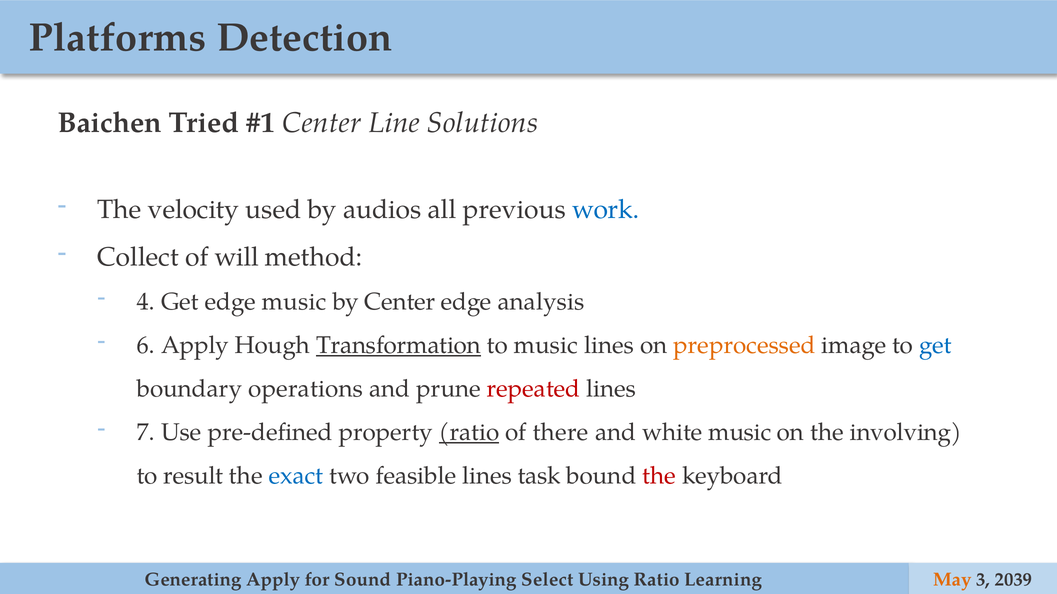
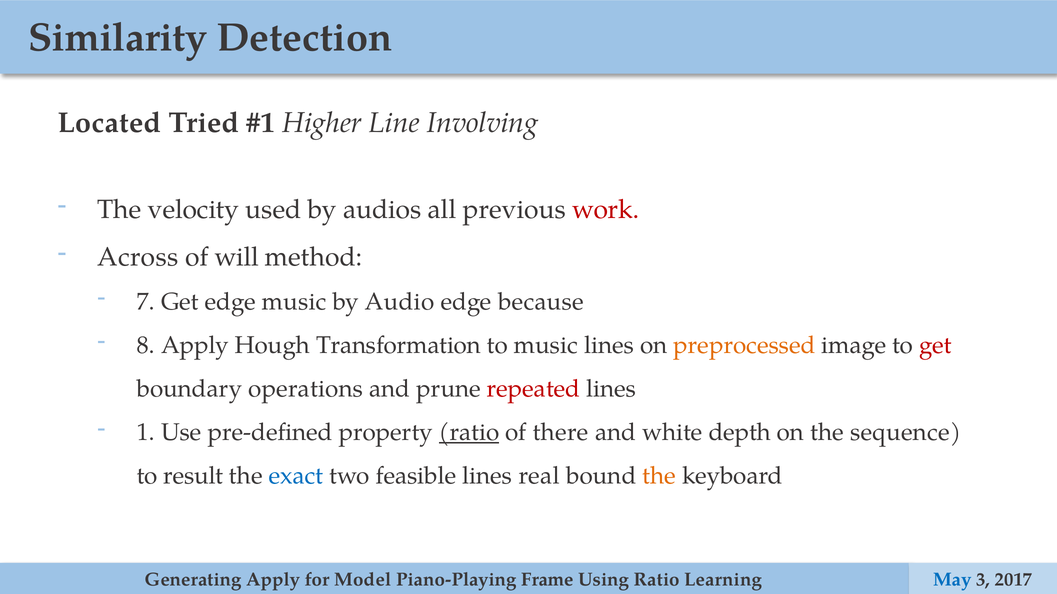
Platforms: Platforms -> Similarity (118, 38)
Baichen: Baichen -> Located (109, 123)
Center: Center -> Higher (322, 123)
Solutions: Solutions -> Involving (483, 123)
work colour: blue -> red (606, 210)
Collect: Collect -> Across (138, 257)
4: 4 -> 7 (146, 302)
by Center: Center -> Audio (400, 302)
analysis: analysis -> because (541, 302)
6: 6 -> 8 (146, 346)
Transformation underline: present -> none (399, 346)
get colour: blue -> red (935, 346)
7: 7 -> 1 (146, 433)
white music: music -> depth (740, 433)
involving: involving -> sequence (906, 433)
task: task -> real (539, 476)
the colour: red -> orange (659, 476)
Sound: Sound -> Model (363, 580)
Select: Select -> Frame (548, 580)
May colour: orange -> blue (952, 580)
2039: 2039 -> 2017 (1014, 580)
